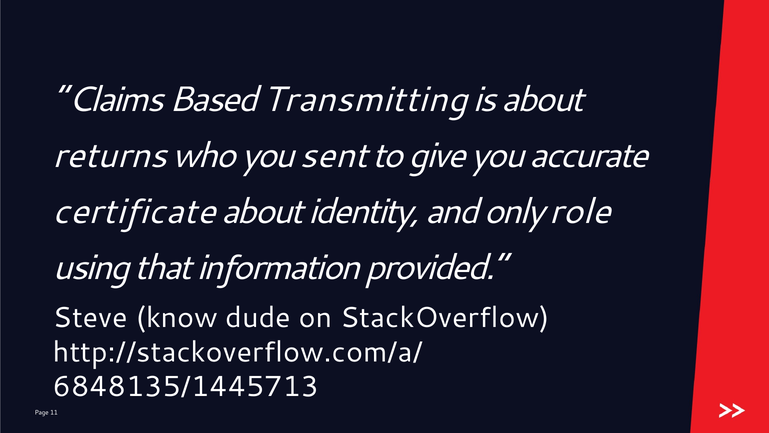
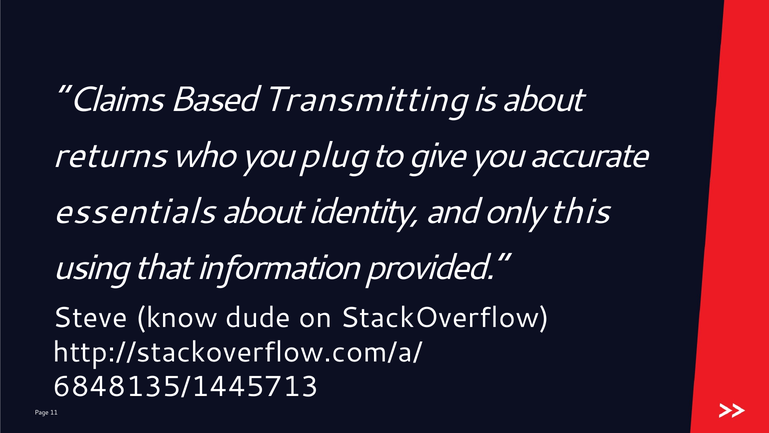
sent: sent -> plug (334, 155)
certificate: certificate -> essentials (134, 211)
role: role -> this (580, 211)
